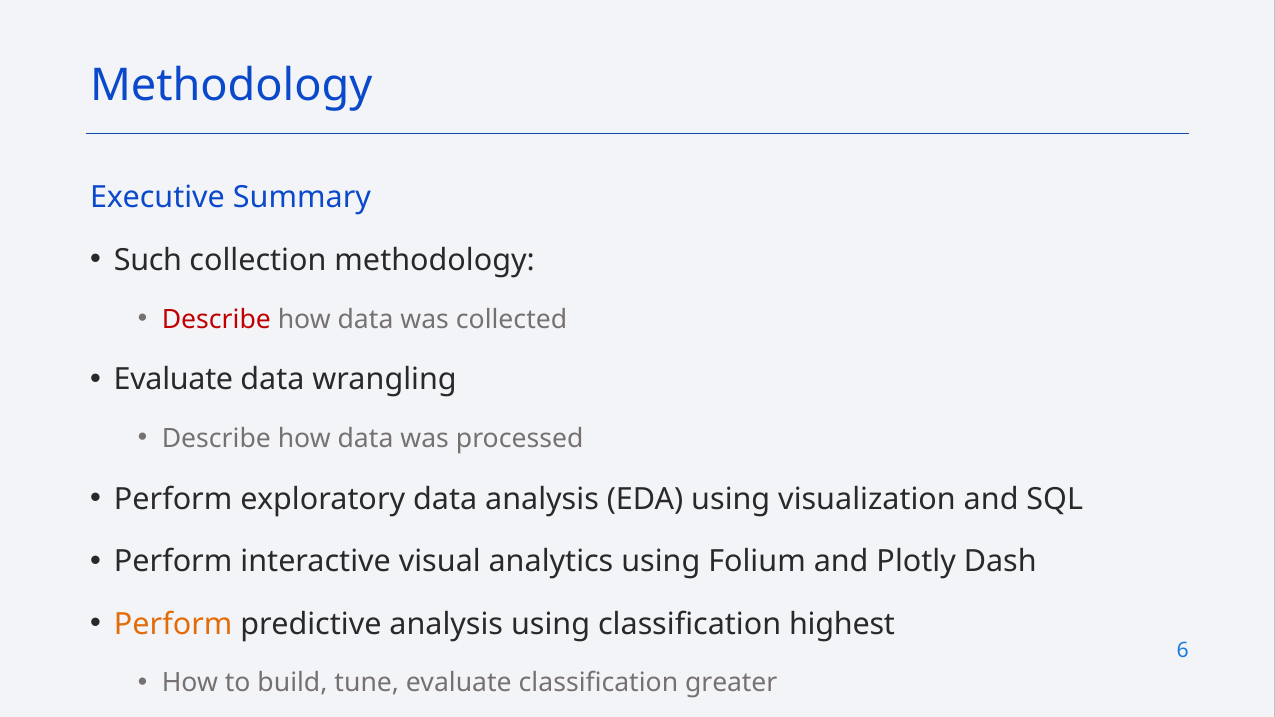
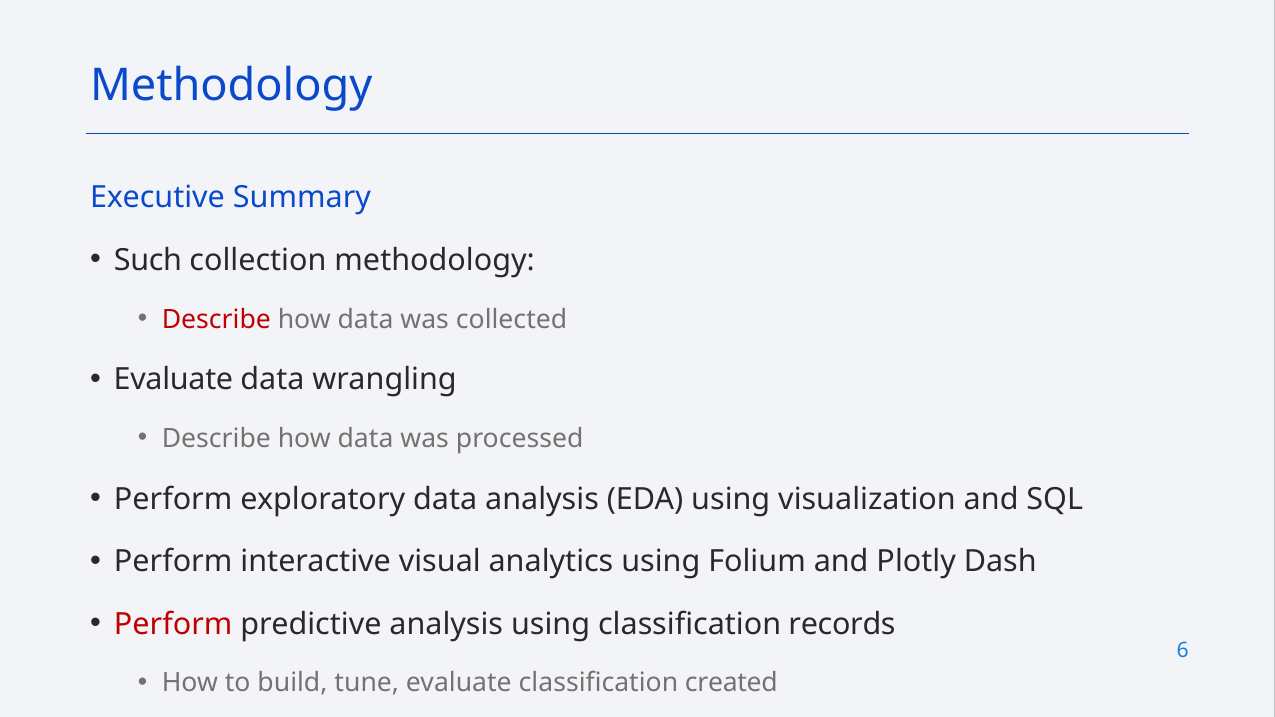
Perform colour: orange -> red (173, 624)
highest: highest -> records (842, 624)
greater: greater -> created (731, 683)
